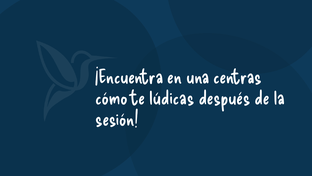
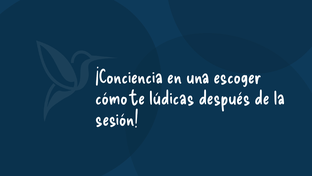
¡Encuentra: ¡Encuentra -> ¡Conciencia (129, 77)
centras: centras -> escoger (238, 77)
